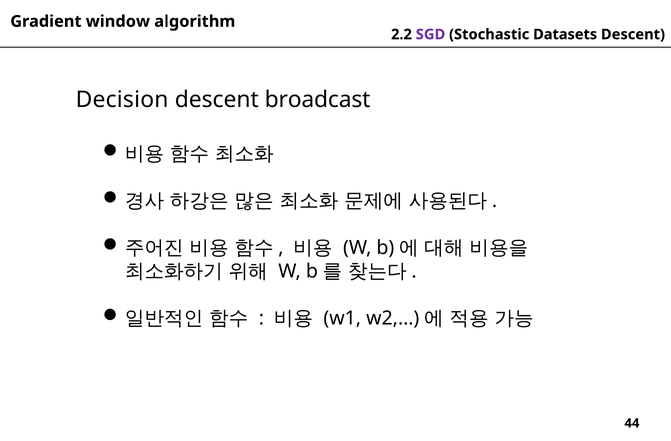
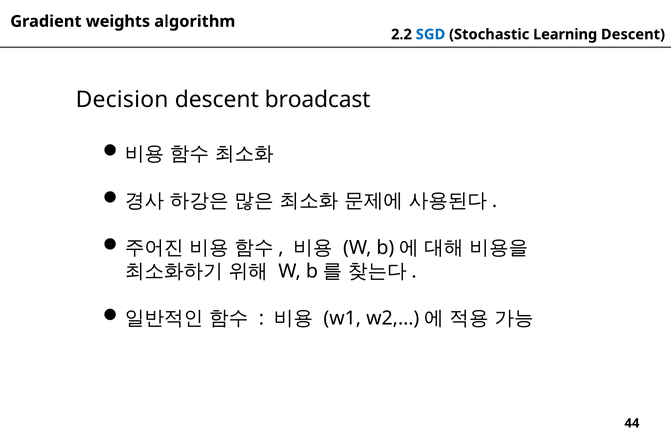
window: window -> weights (118, 21)
SGD colour: purple -> blue (431, 34)
Datasets: Datasets -> Learning (565, 34)
